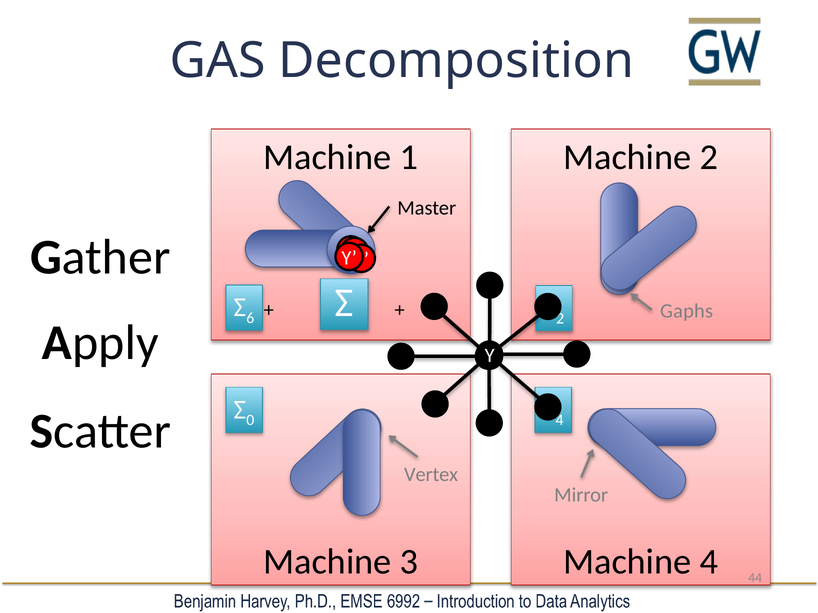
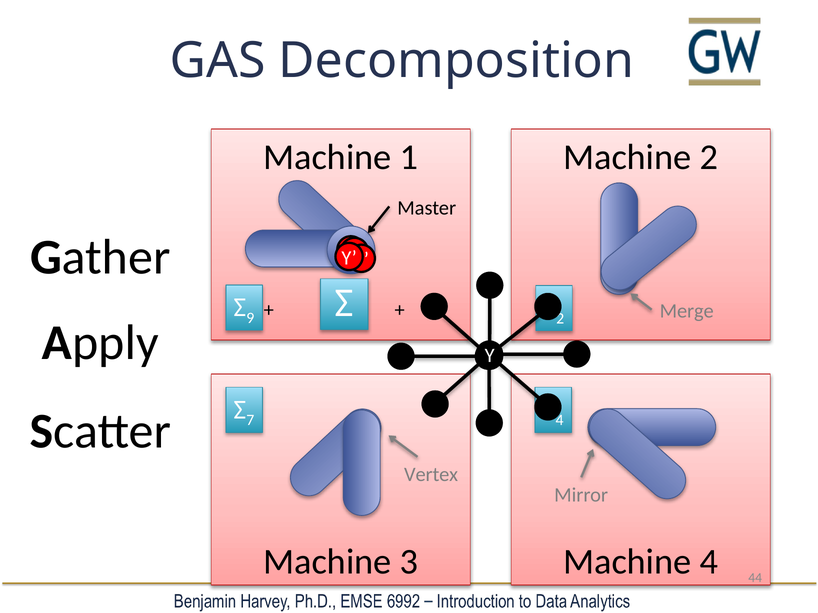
6: 6 -> 9 (250, 318)
Gaphs: Gaphs -> Merge (687, 311)
0: 0 -> 7 (250, 421)
